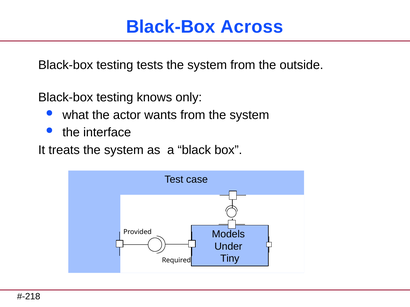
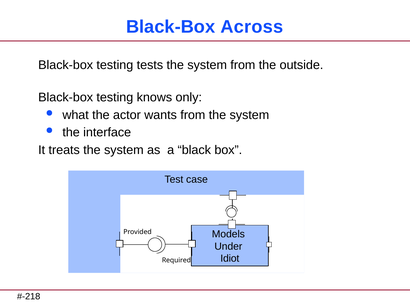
Tiny: Tiny -> Idiot (230, 259)
